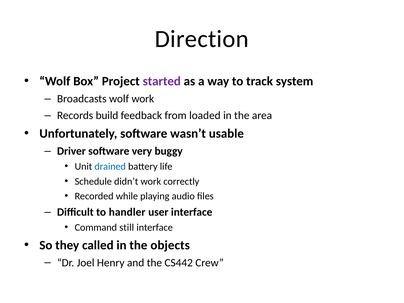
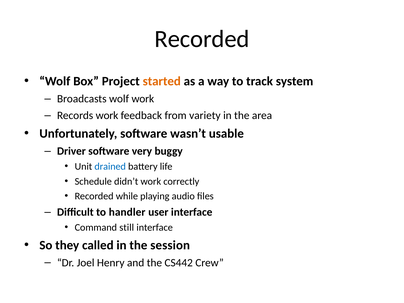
Direction: Direction -> Recorded (202, 39)
started colour: purple -> orange (162, 81)
Records build: build -> work (107, 115)
loaded: loaded -> variety (205, 115)
objects: objects -> session (170, 245)
